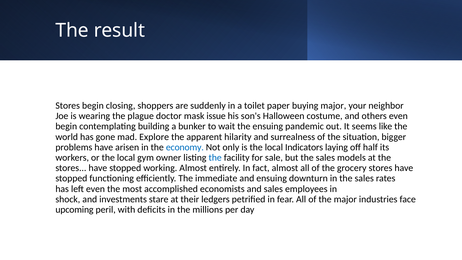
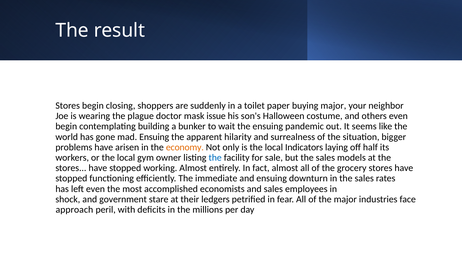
mad Explore: Explore -> Ensuing (154, 137)
economy colour: blue -> orange (185, 147)
investments: investments -> government (123, 199)
upcoming: upcoming -> approach (74, 210)
